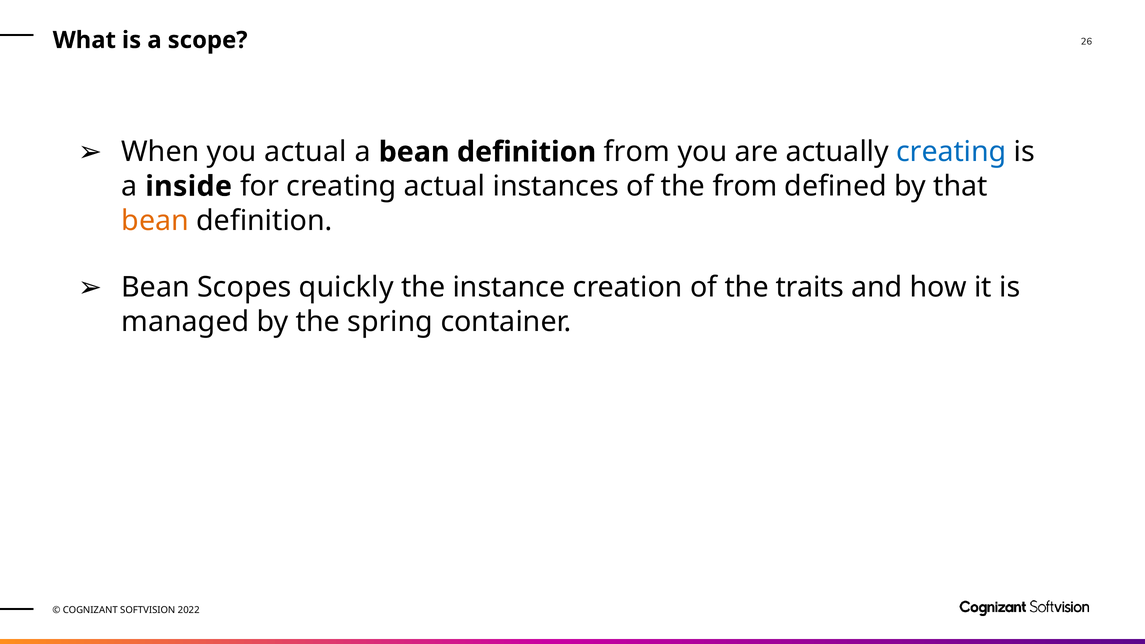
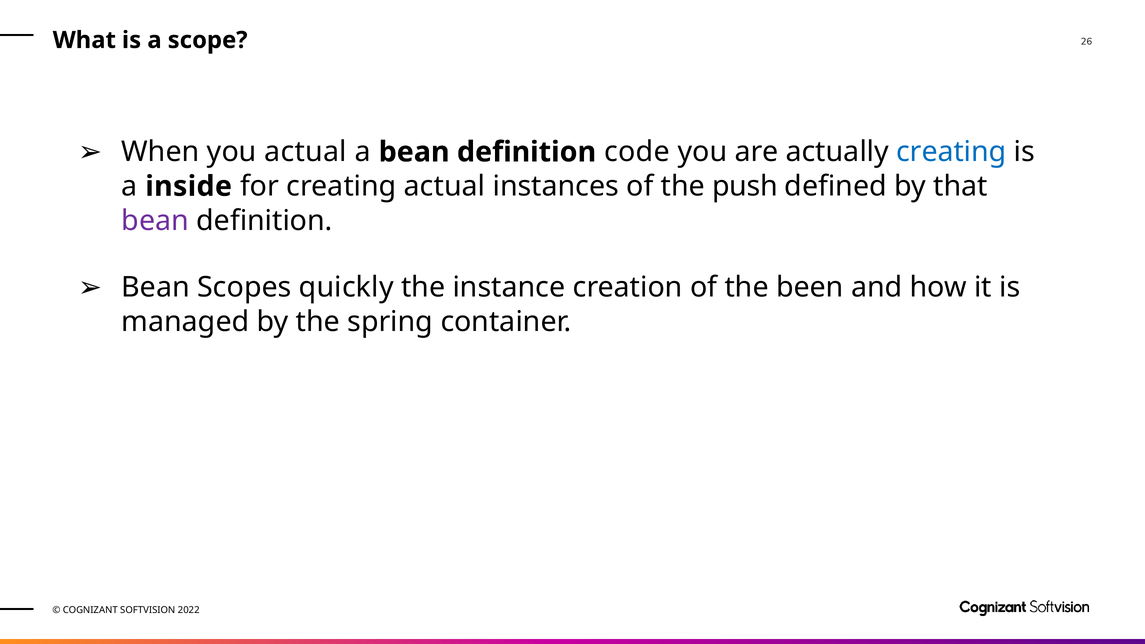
definition from: from -> code (637, 152)
the from: from -> push (745, 186)
bean colour: orange -> purple (155, 221)
traits: traits -> been (810, 288)
